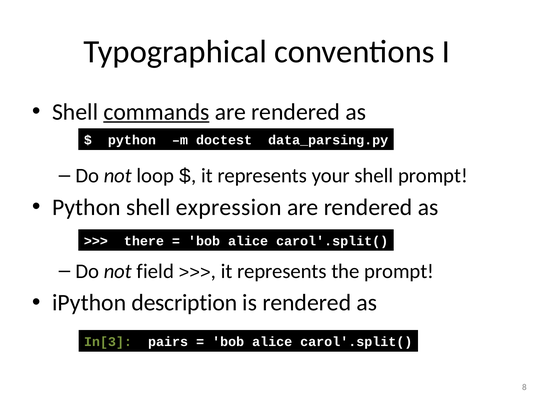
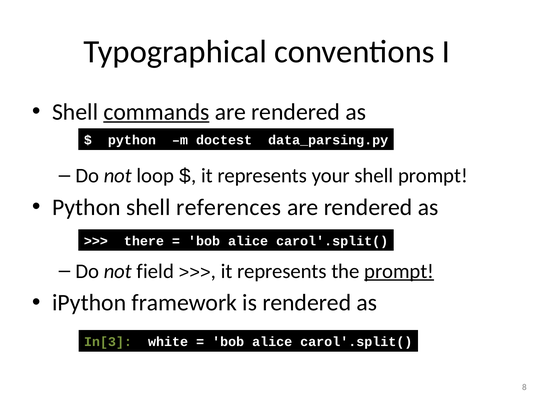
expression: expression -> references (229, 208)
prompt underline: none -> present (399, 271)
description: description -> framework (184, 303)
pairs: pairs -> white (168, 342)
